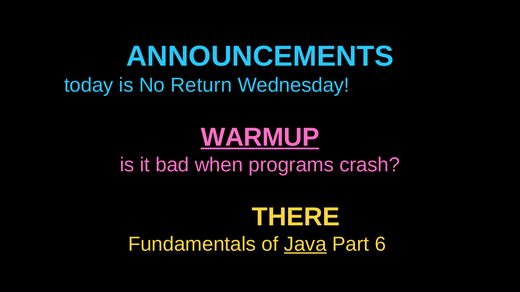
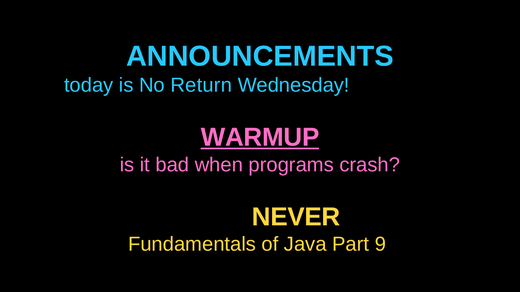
THERE: THERE -> NEVER (296, 217)
Java underline: present -> none (305, 245)
6: 6 -> 9 (380, 245)
